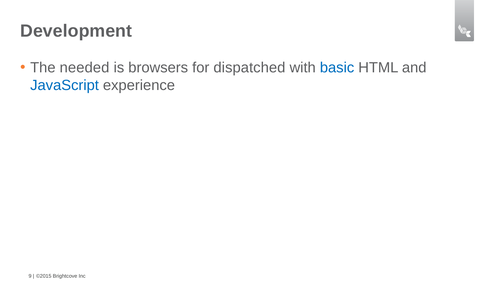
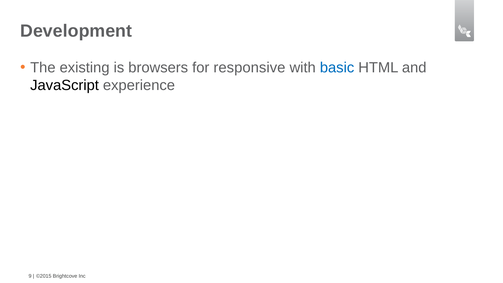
needed: needed -> existing (85, 68)
dispatched: dispatched -> responsive (249, 68)
JavaScript colour: blue -> black (65, 85)
